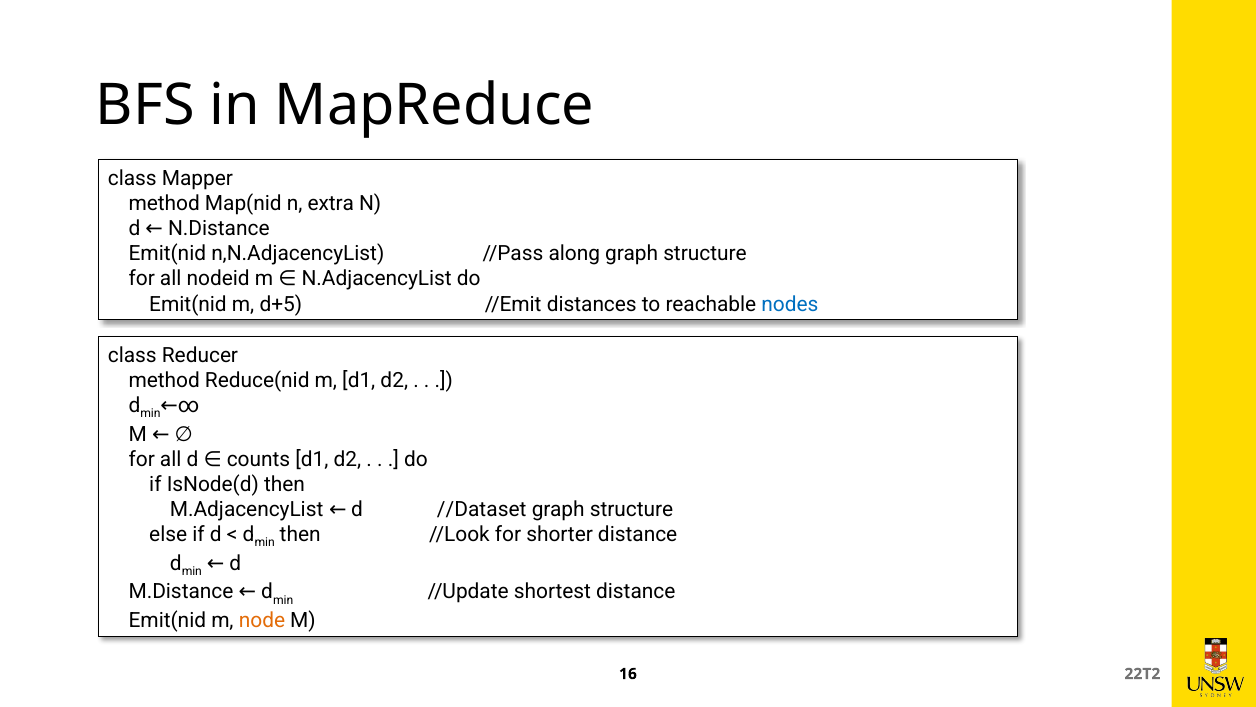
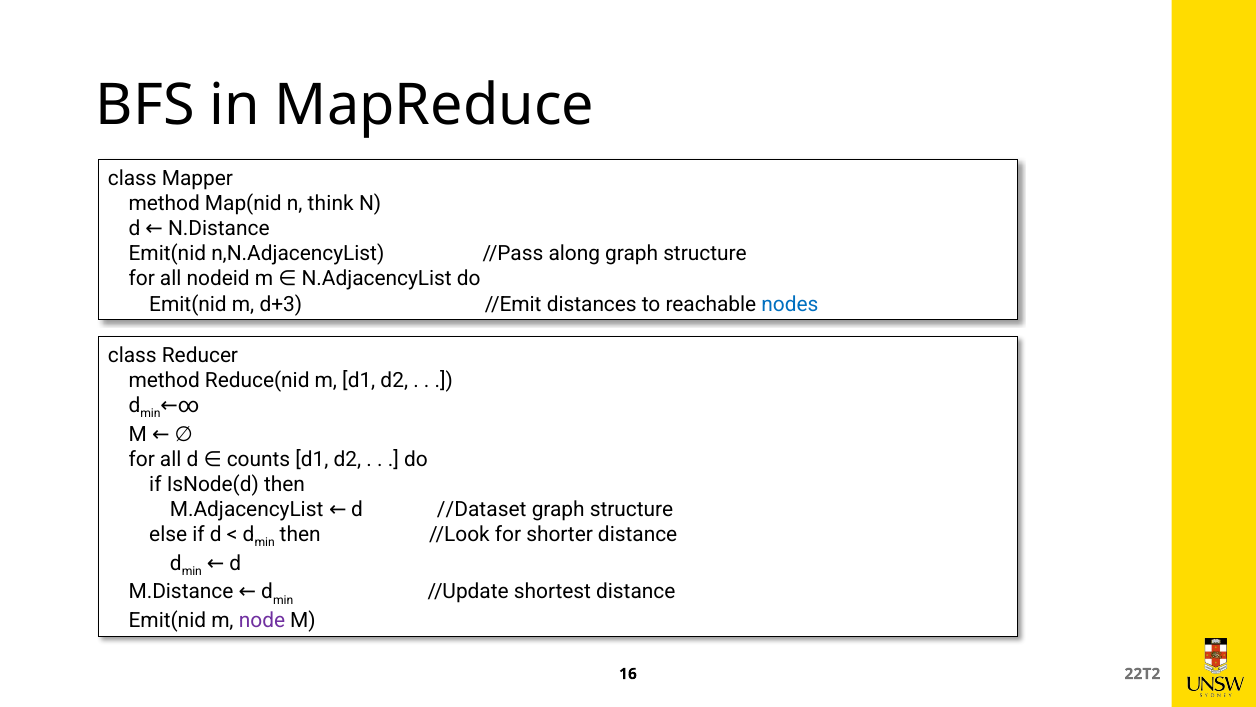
extra: extra -> think (331, 204)
d+5: d+5 -> d+3 (281, 304)
node colour: orange -> purple (262, 620)
